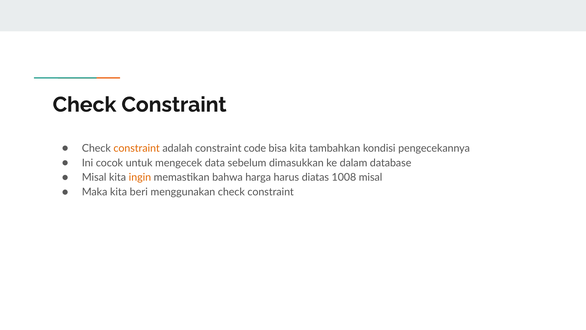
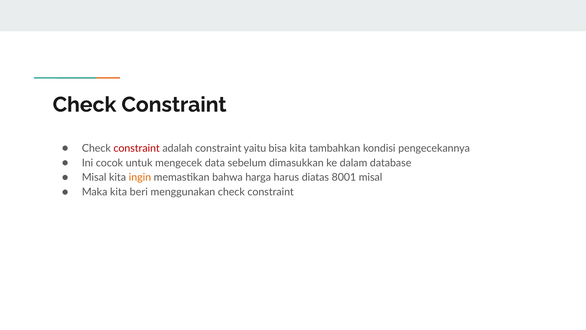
constraint colour: orange -> red (137, 148)
code: code -> yaitu (255, 148)
1008: 1008 -> 8001 (344, 177)
